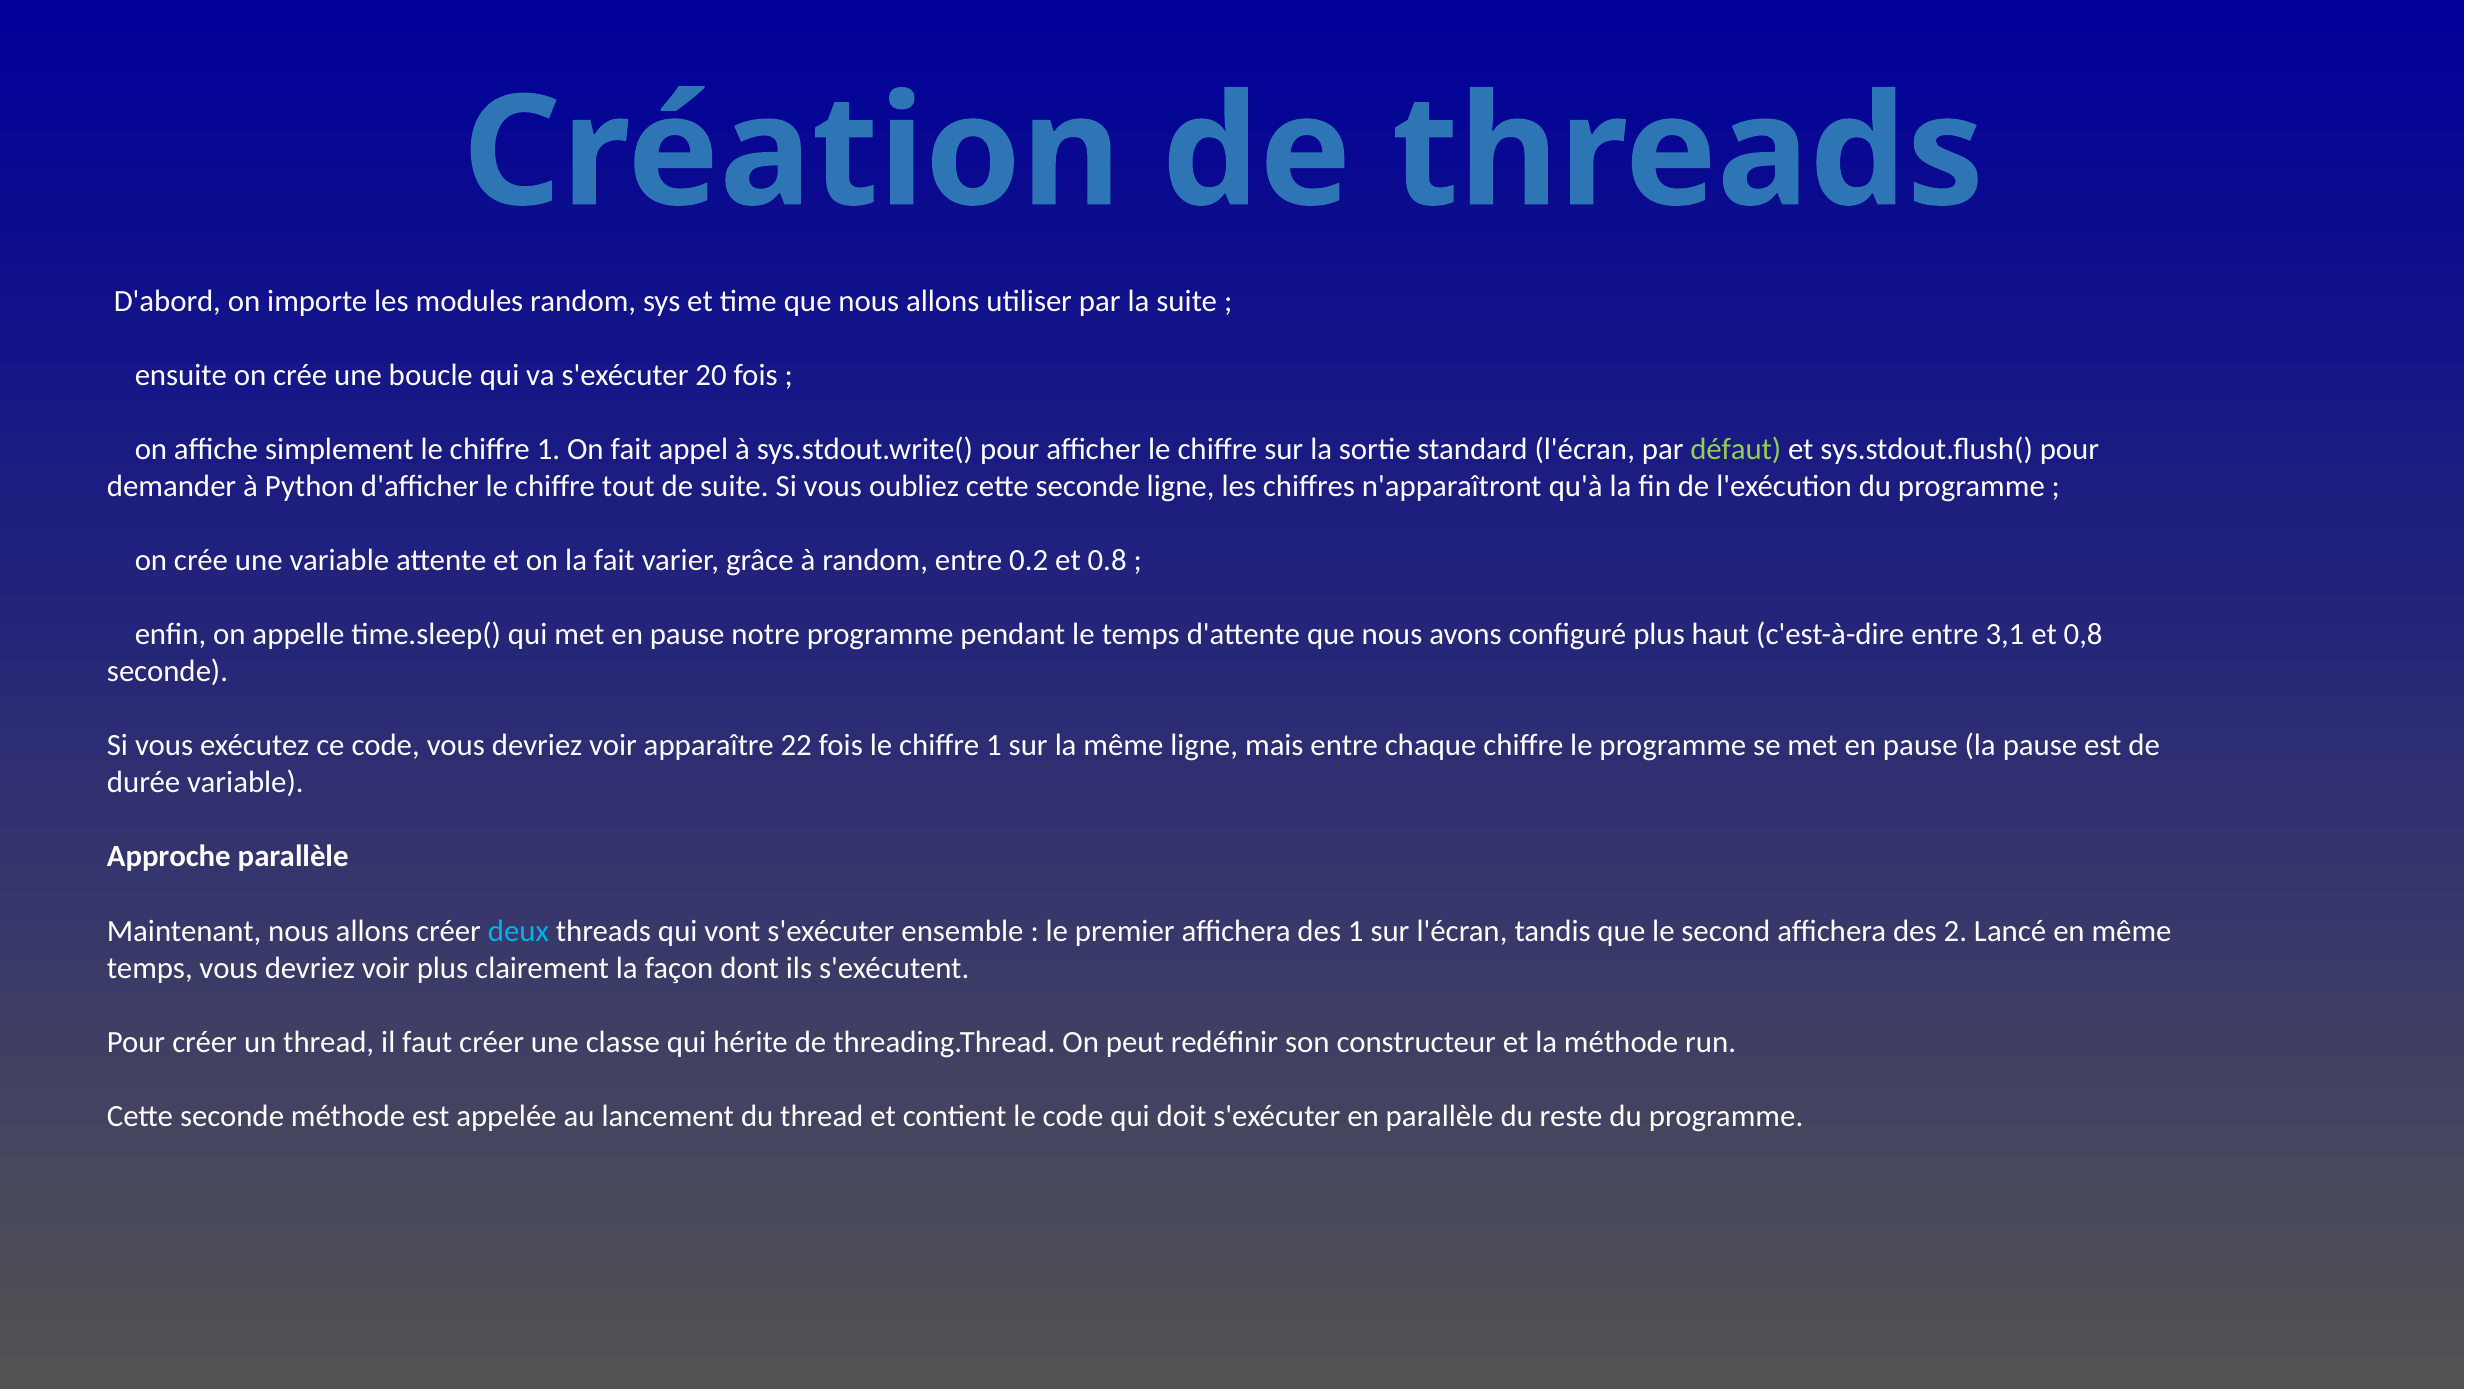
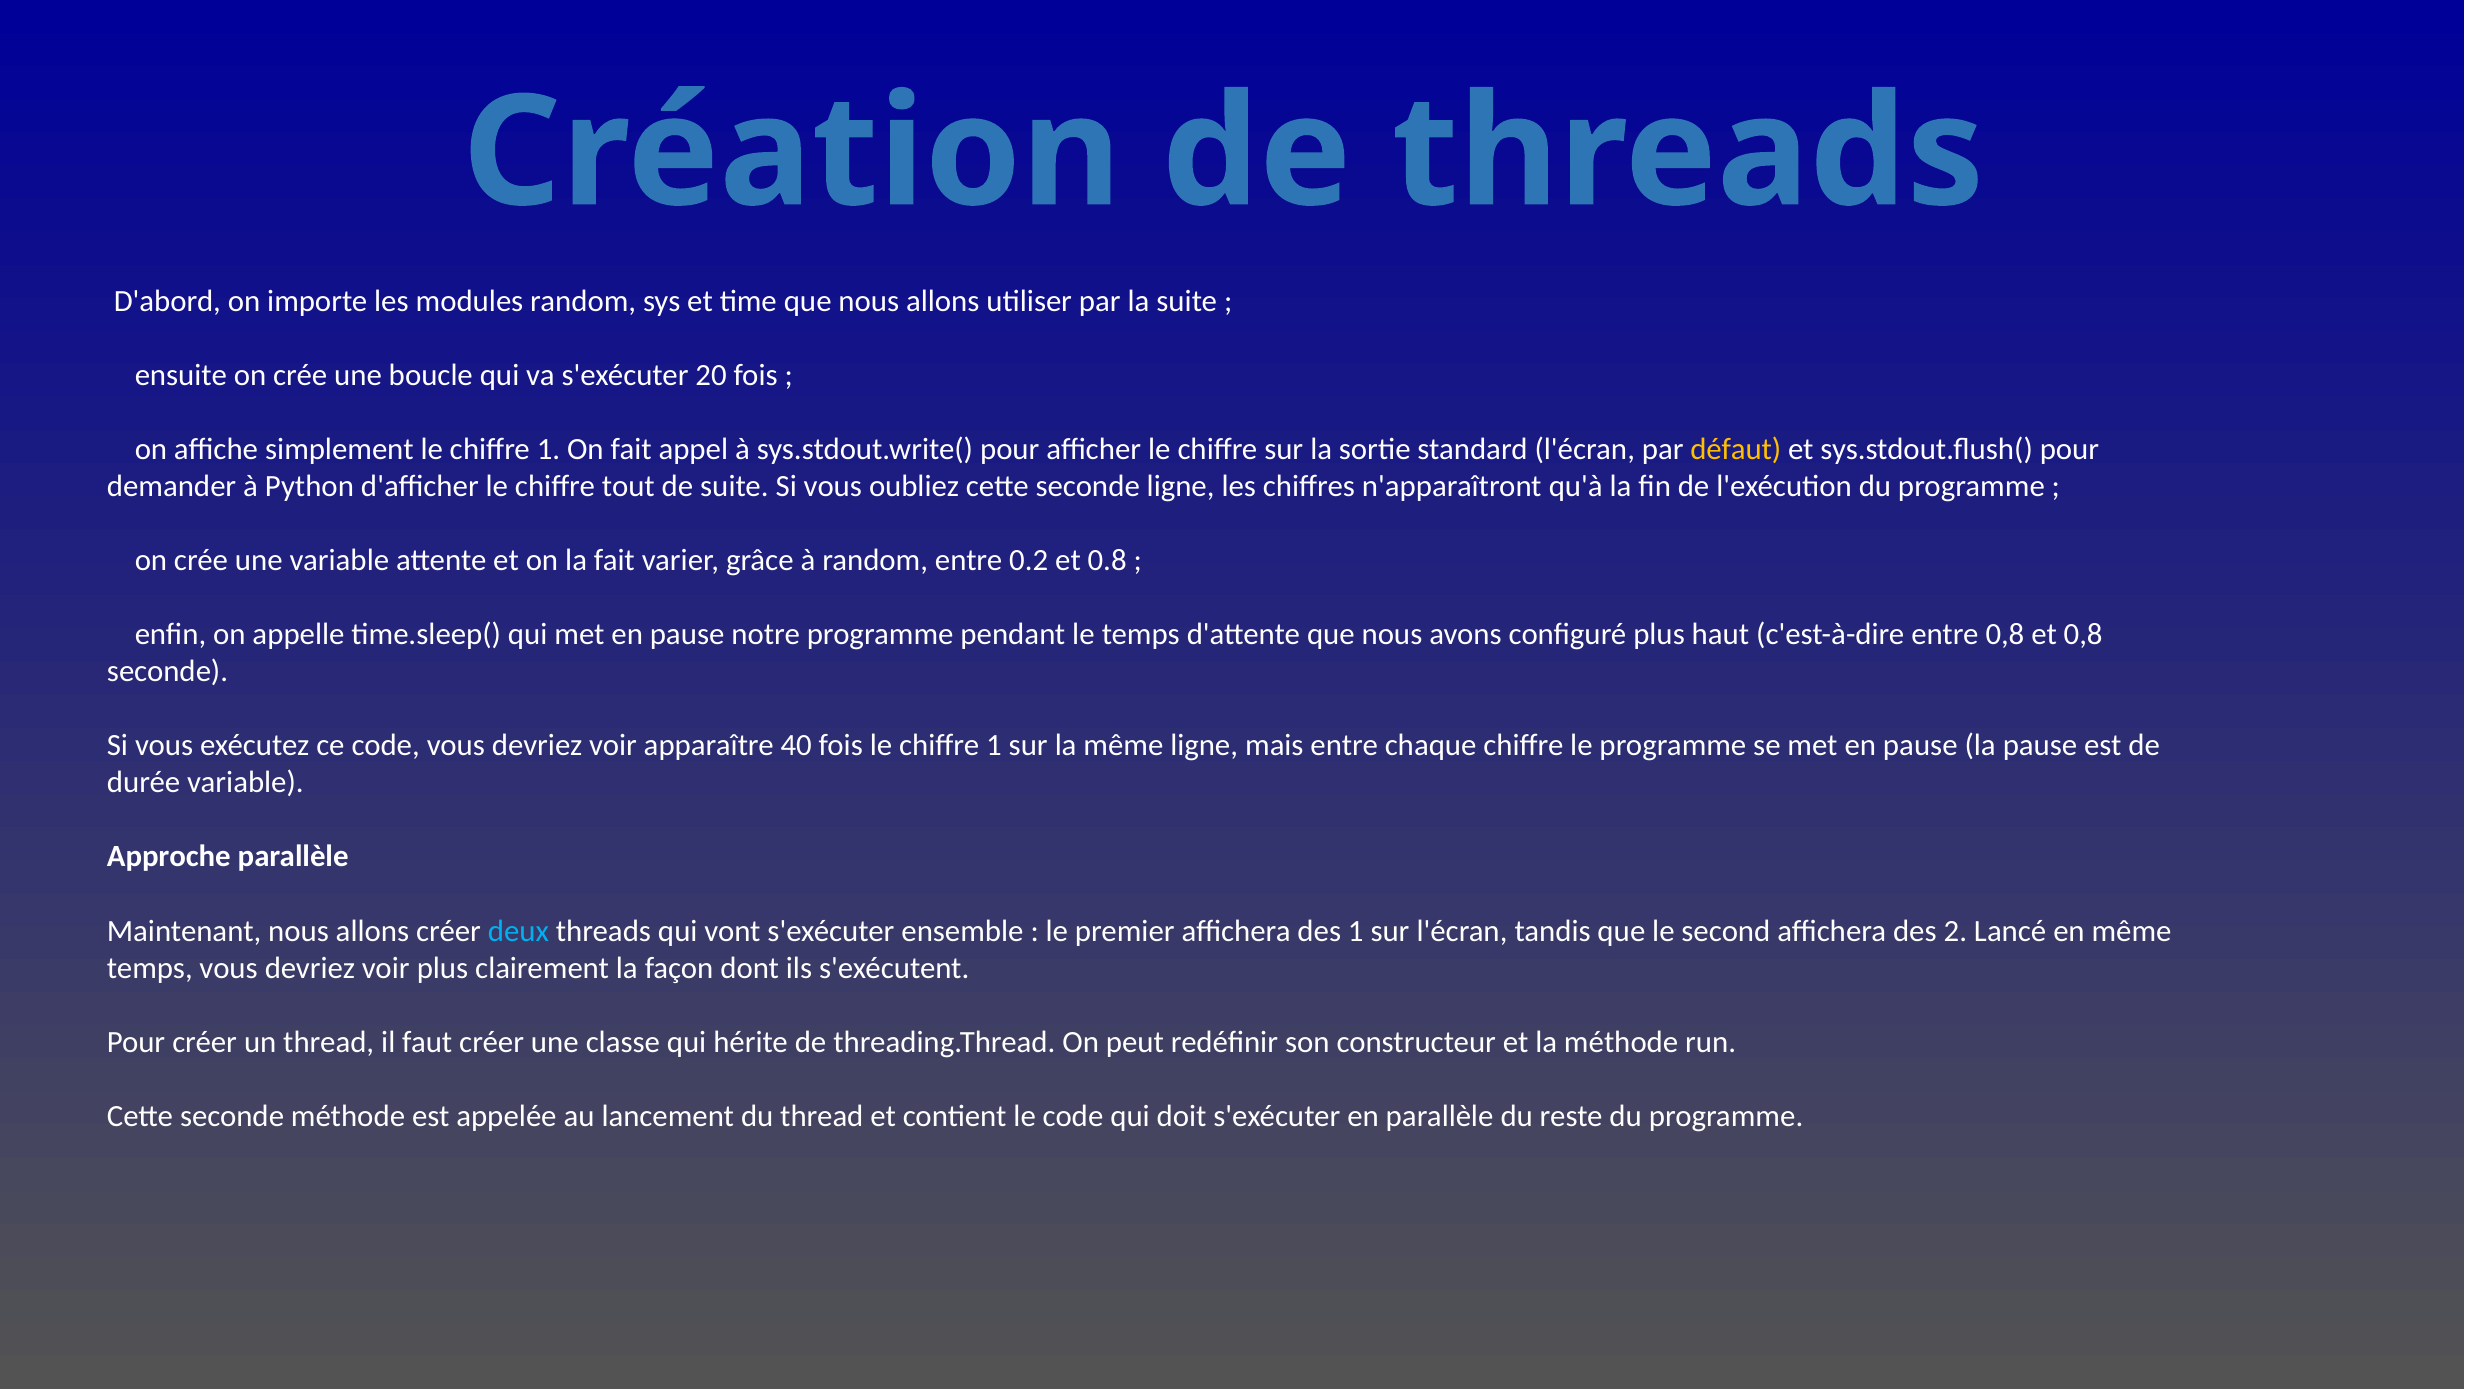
défaut colour: light green -> yellow (1736, 449)
entre 3,1: 3,1 -> 0,8 (2005, 635)
22: 22 -> 40 (796, 746)
